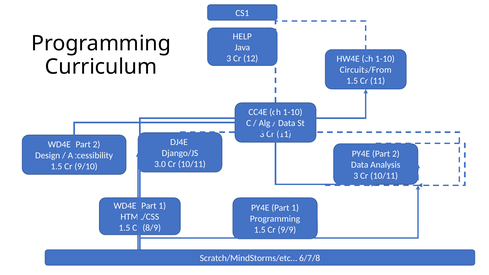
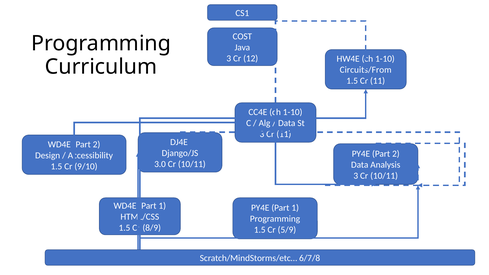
HELP: HELP -> COST (242, 36)
9/9: 9/9 -> 5/9 (287, 230)
